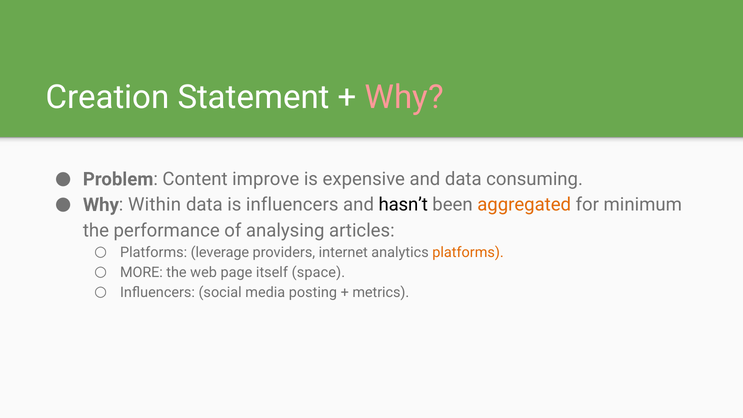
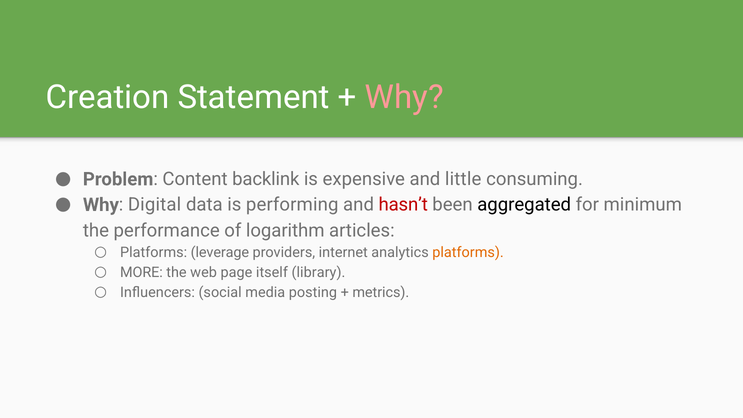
improve: improve -> backlink (266, 179)
and data: data -> little (463, 179)
Within: Within -> Digital (155, 205)
is influencers: influencers -> performing (292, 205)
hasn’t colour: black -> red (403, 205)
aggregated colour: orange -> black (524, 205)
analysing: analysing -> logarithm (285, 230)
space: space -> library (318, 272)
